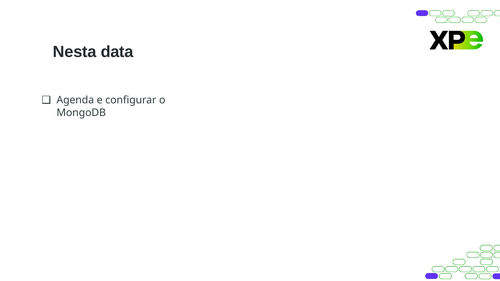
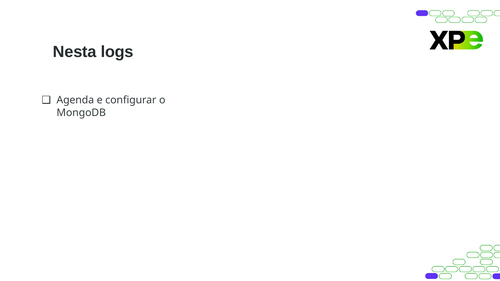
data: data -> logs (117, 52)
